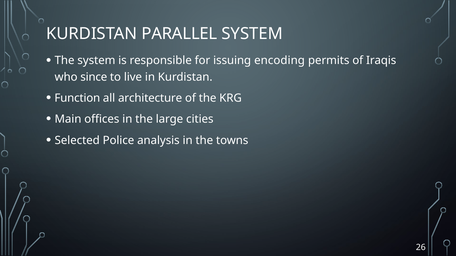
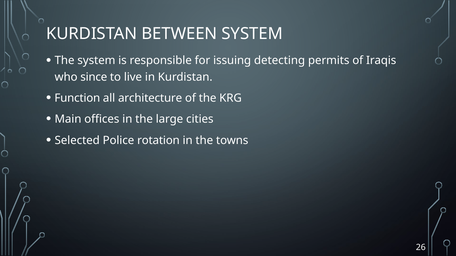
PARALLEL: PARALLEL -> BETWEEN (179, 34)
encoding: encoding -> detecting (280, 61)
analysis: analysis -> rotation (158, 141)
